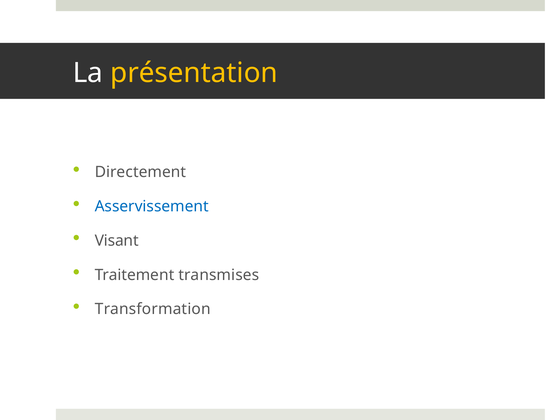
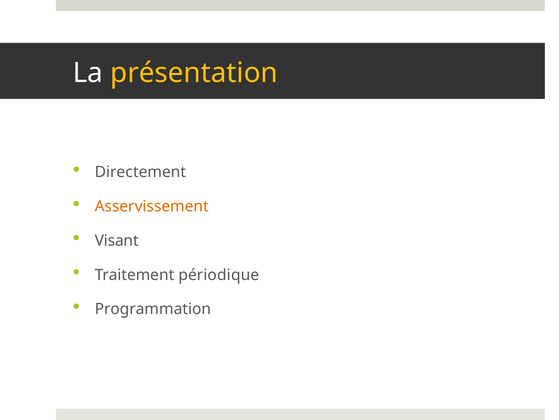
Asservissement colour: blue -> orange (152, 206)
transmises: transmises -> périodique (219, 274)
Transformation: Transformation -> Programmation (153, 309)
